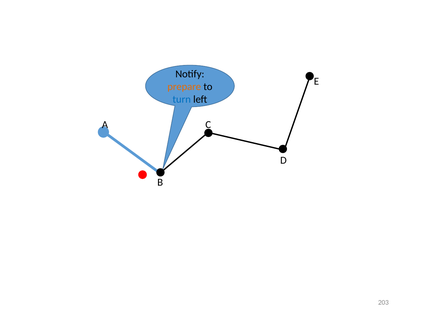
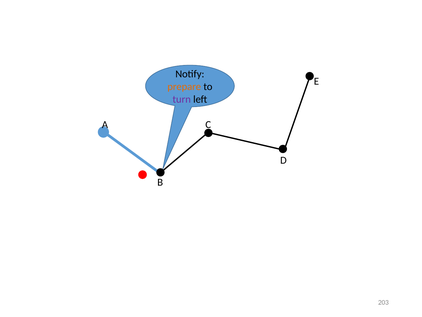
turn colour: blue -> purple (182, 99)
